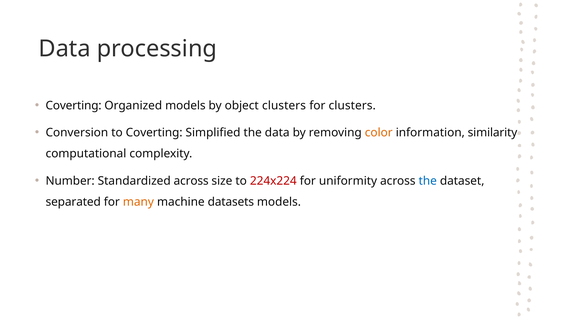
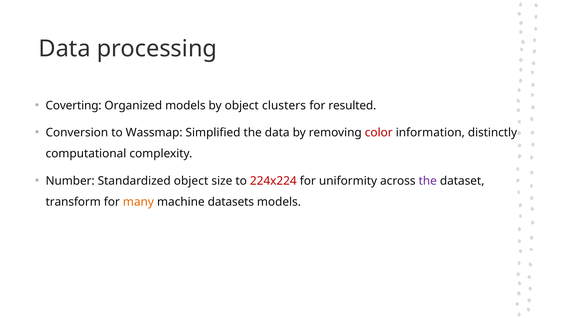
for clusters: clusters -> resulted (352, 106)
to Coverting: Coverting -> Wassmap (154, 133)
color colour: orange -> red (379, 133)
similarity: similarity -> distinctly (492, 133)
Standardized across: across -> object (191, 181)
the colour: blue -> purple (428, 181)
separated: separated -> transform (73, 202)
